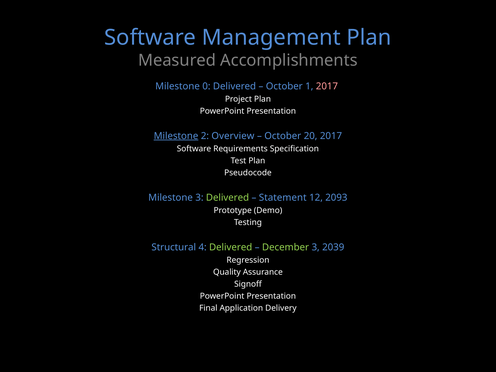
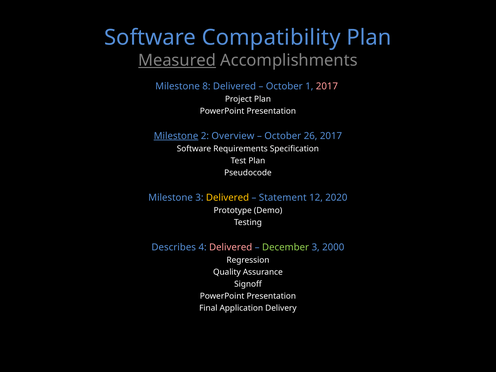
Management: Management -> Compatibility (271, 38)
Measured underline: none -> present (177, 60)
0: 0 -> 8 (206, 86)
20: 20 -> 26 (311, 136)
Delivered colour: light green -> yellow (228, 198)
2093: 2093 -> 2020 (336, 198)
Structural: Structural -> Describes (174, 247)
Delivered colour: light green -> pink (231, 247)
2039: 2039 -> 2000 (333, 247)
